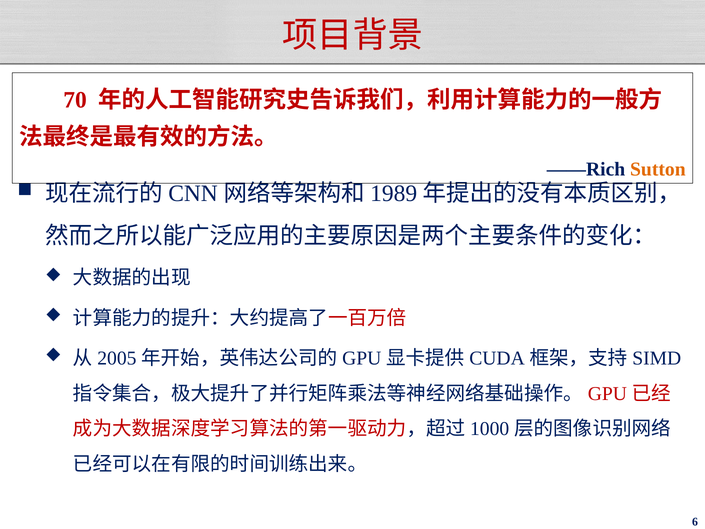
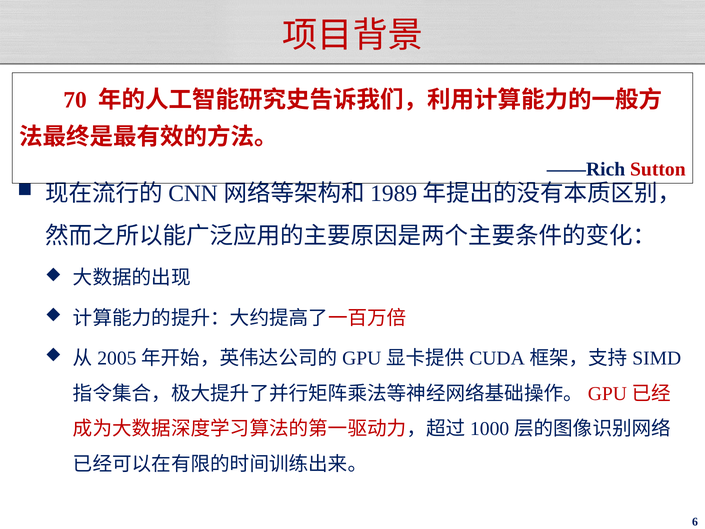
Sutton colour: orange -> red (658, 169)
